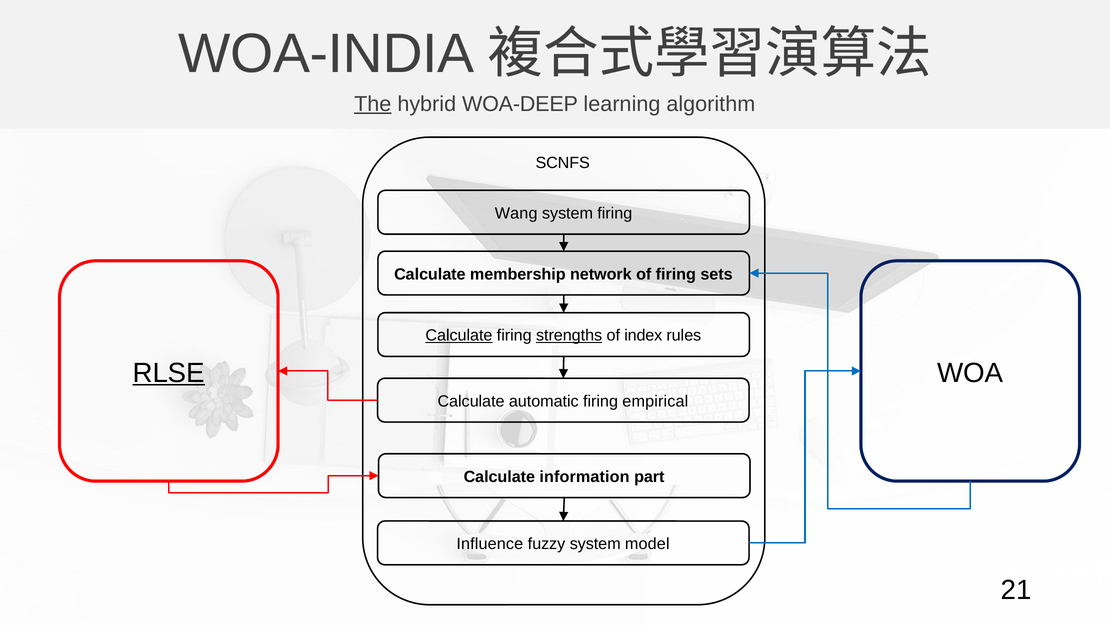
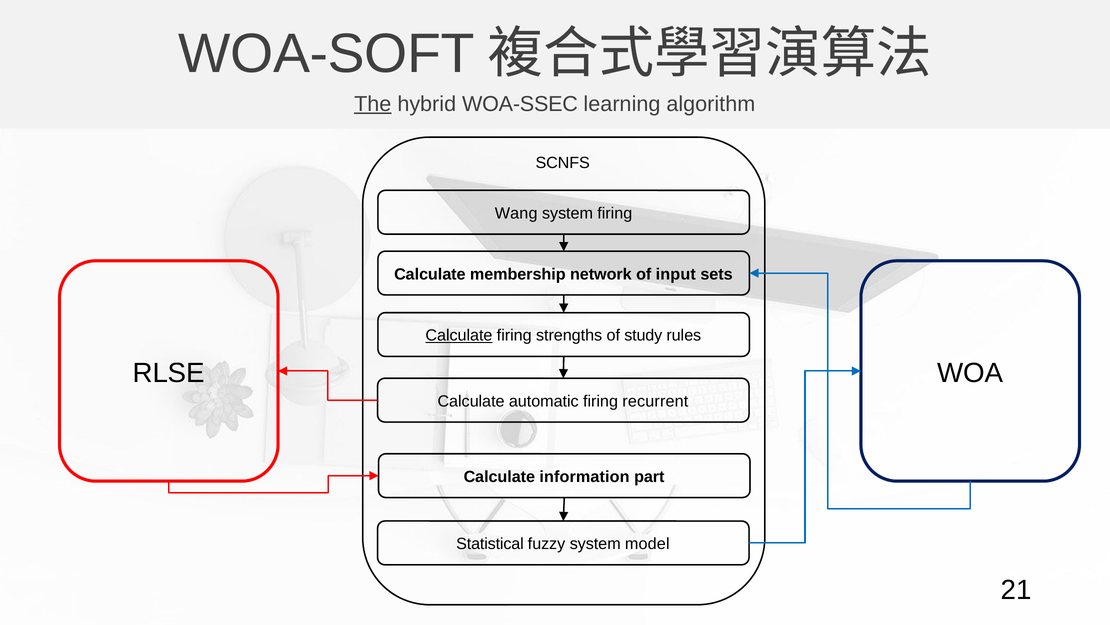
WOA-INDIA: WOA-INDIA -> WOA-SOFT (326, 54)
WOA-DEEP: WOA-DEEP -> WOA-SSEC (520, 104)
of firing: firing -> input (676, 274)
strengths underline: present -> none (569, 335)
index: index -> study (643, 335)
RLSE underline: present -> none (169, 373)
empirical: empirical -> recurrent (655, 401)
Influence: Influence -> Statistical (490, 543)
